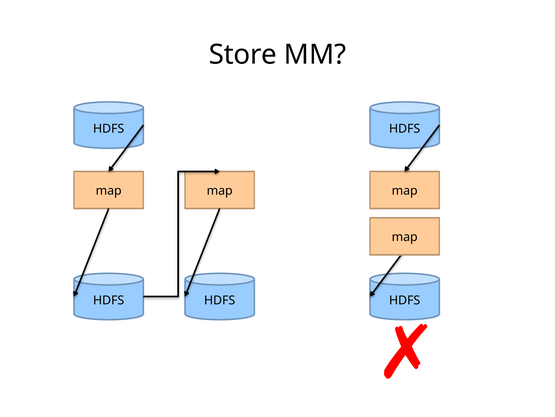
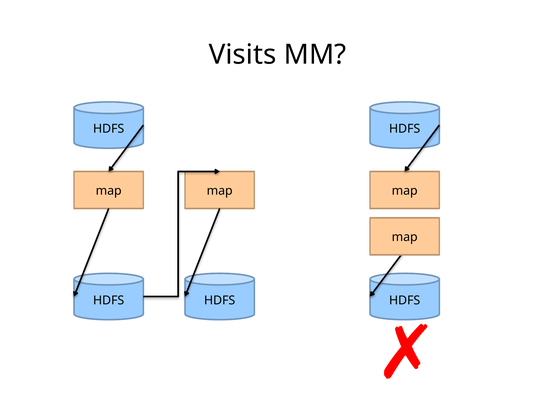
Store: Store -> Visits (243, 55)
